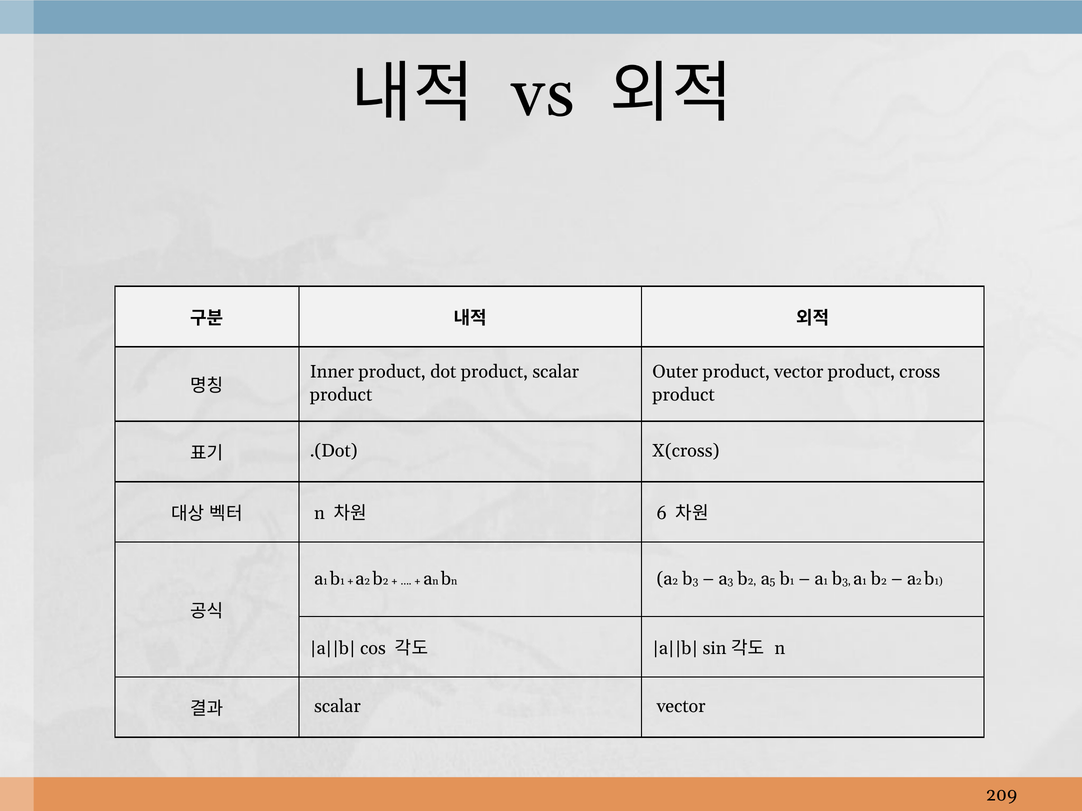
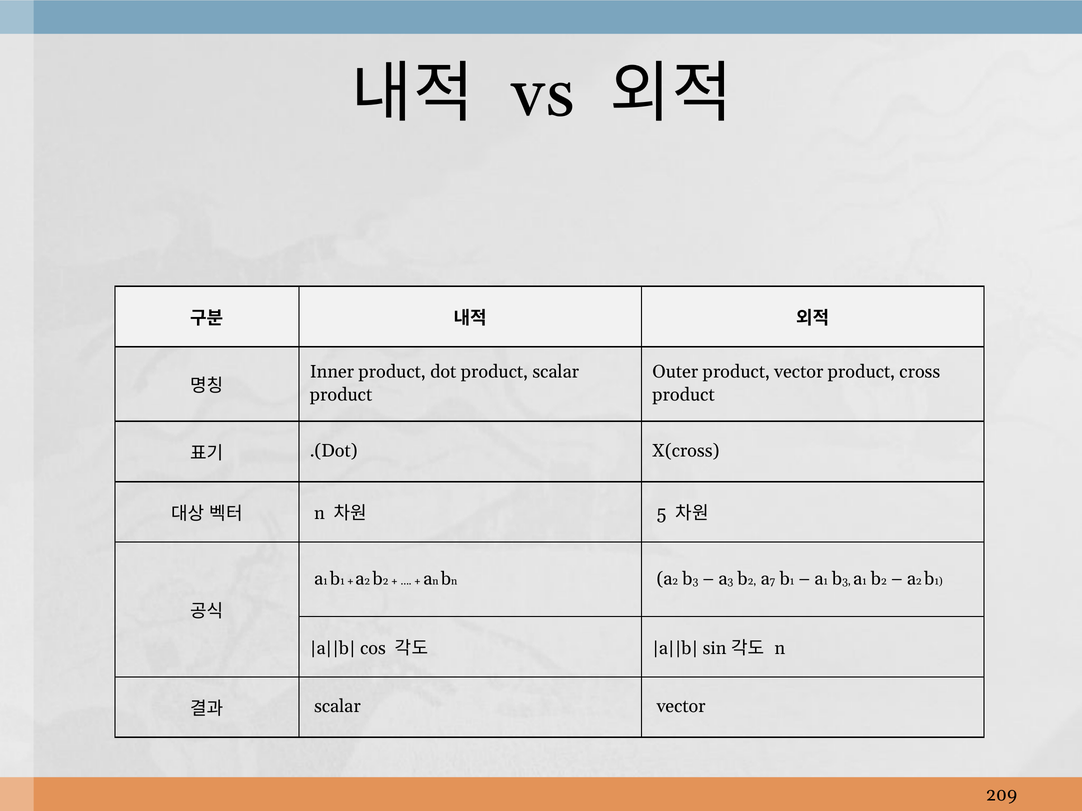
6: 6 -> 5 (662, 514)
5: 5 -> 7 (773, 581)
